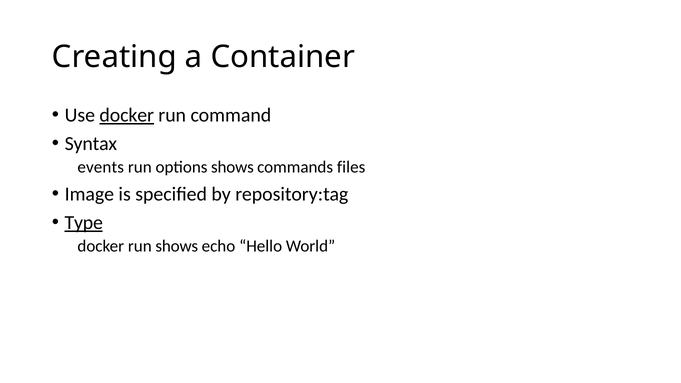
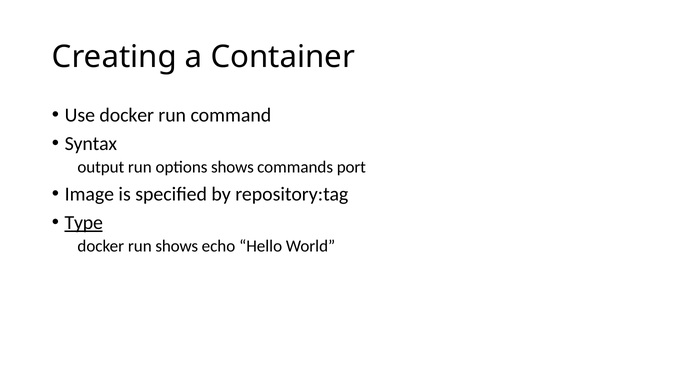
docker underline: present -> none (127, 115)
events: events -> output (101, 167)
files: files -> port (351, 167)
